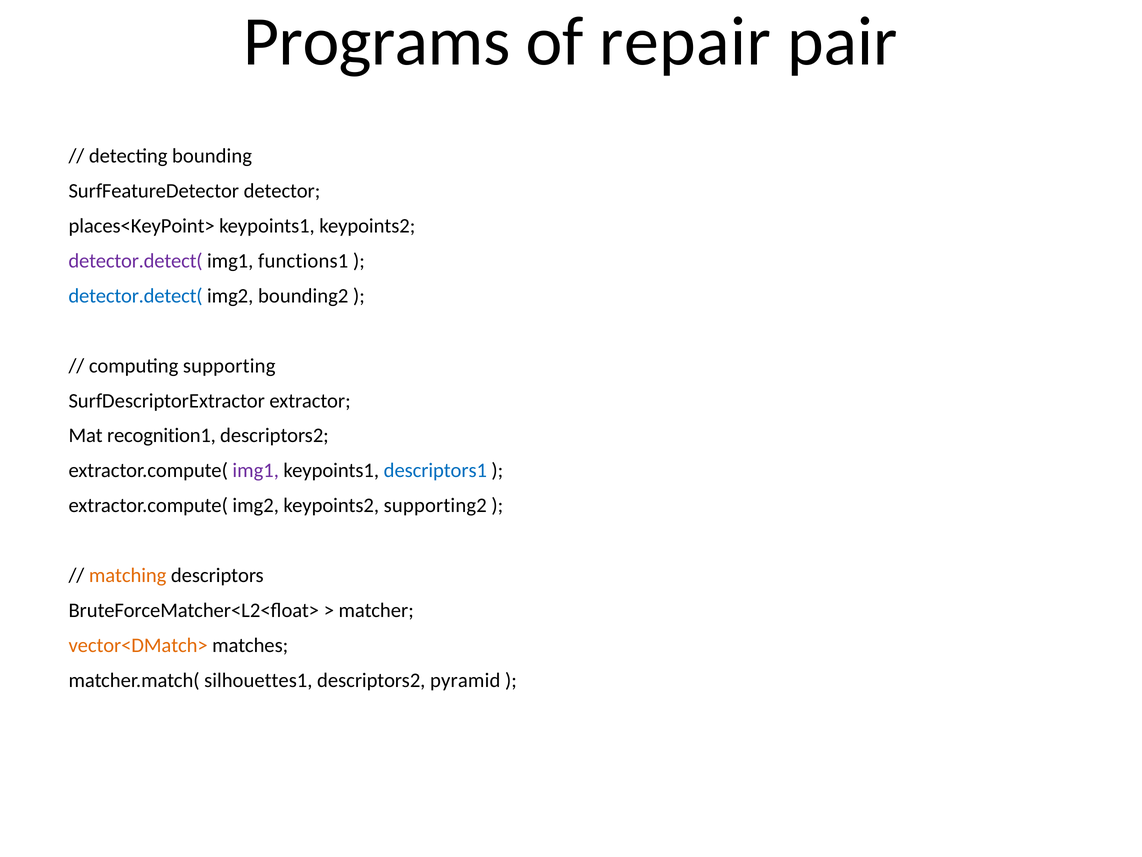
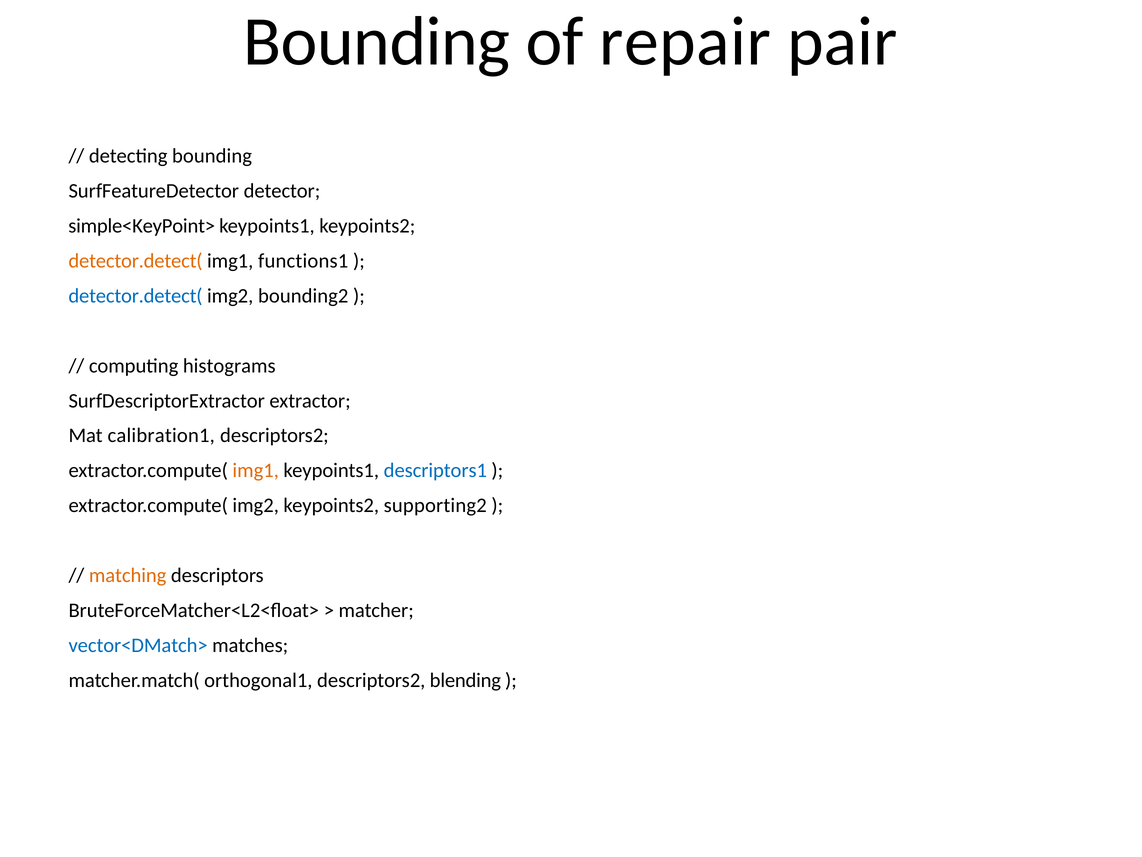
Programs: Programs -> Bounding (377, 42)
places<KeyPoint>: places<KeyPoint> -> simple<KeyPoint> (142, 226)
detector.detect( colour: purple -> orange (136, 261)
supporting: supporting -> histograms (229, 366)
recognition1: recognition1 -> calibration1 (161, 435)
img1 colour: purple -> orange (256, 470)
vector<DMatch> colour: orange -> blue (138, 645)
silhouettes1: silhouettes1 -> orthogonal1 (258, 680)
pyramid: pyramid -> blending (465, 680)
